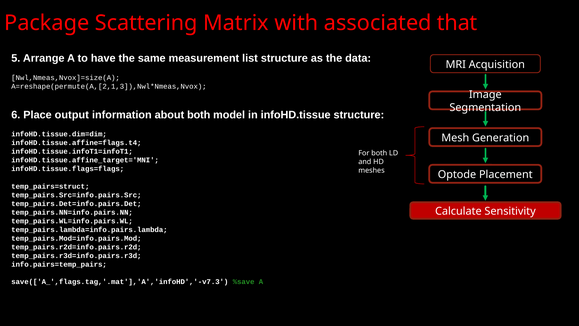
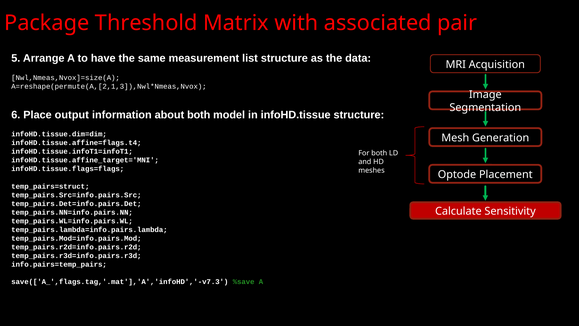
Scattering: Scattering -> Threshold (146, 23)
that: that -> pair (457, 23)
